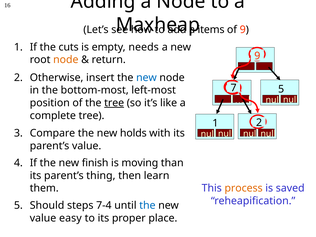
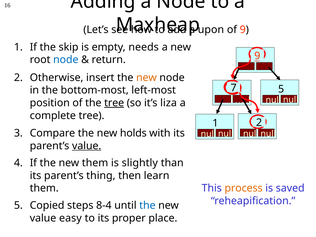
items: items -> upon (211, 30)
cuts: cuts -> skip (69, 47)
node colour: orange -> blue (66, 60)
new colour: blue -> orange (146, 78)
like: like -> liza (169, 103)
value underline: none -> present (87, 146)
new finish: finish -> them (95, 163)
moving: moving -> slightly (140, 163)
Should: Should -> Copied (47, 205)
7-4: 7-4 -> 8-4 (104, 205)
